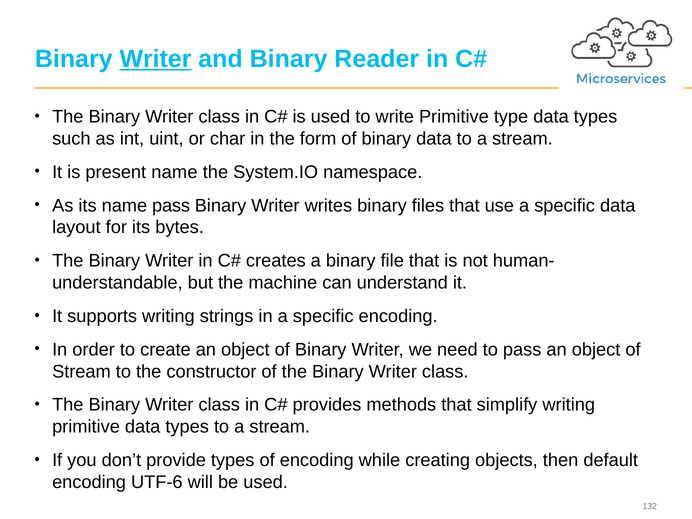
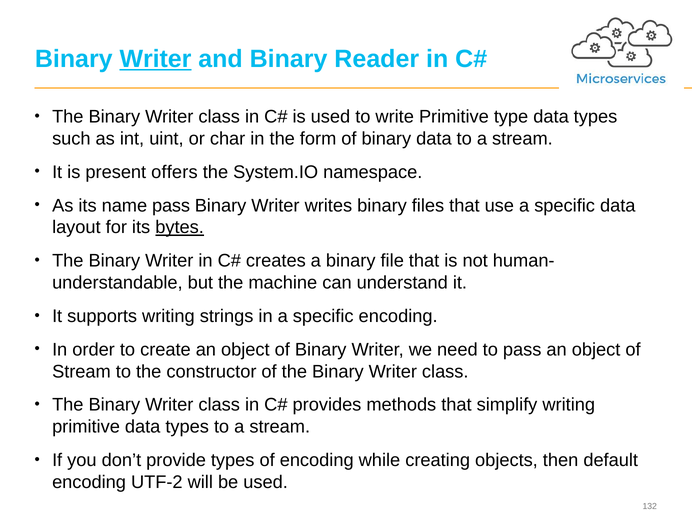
present name: name -> offers (174, 172)
bytes underline: none -> present (180, 227)
UTF-6: UTF-6 -> UTF-2 (157, 482)
